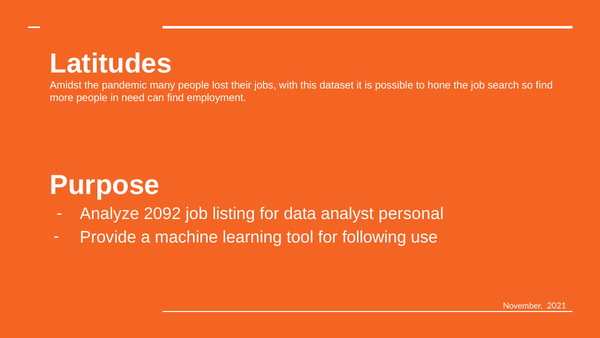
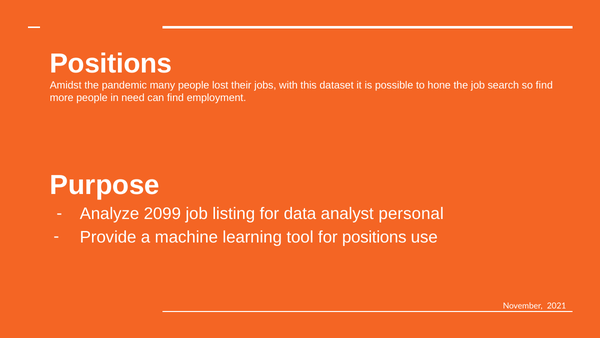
Latitudes: Latitudes -> Positions (111, 64)
2092: 2092 -> 2099 (162, 214)
for following: following -> positions (374, 237)
